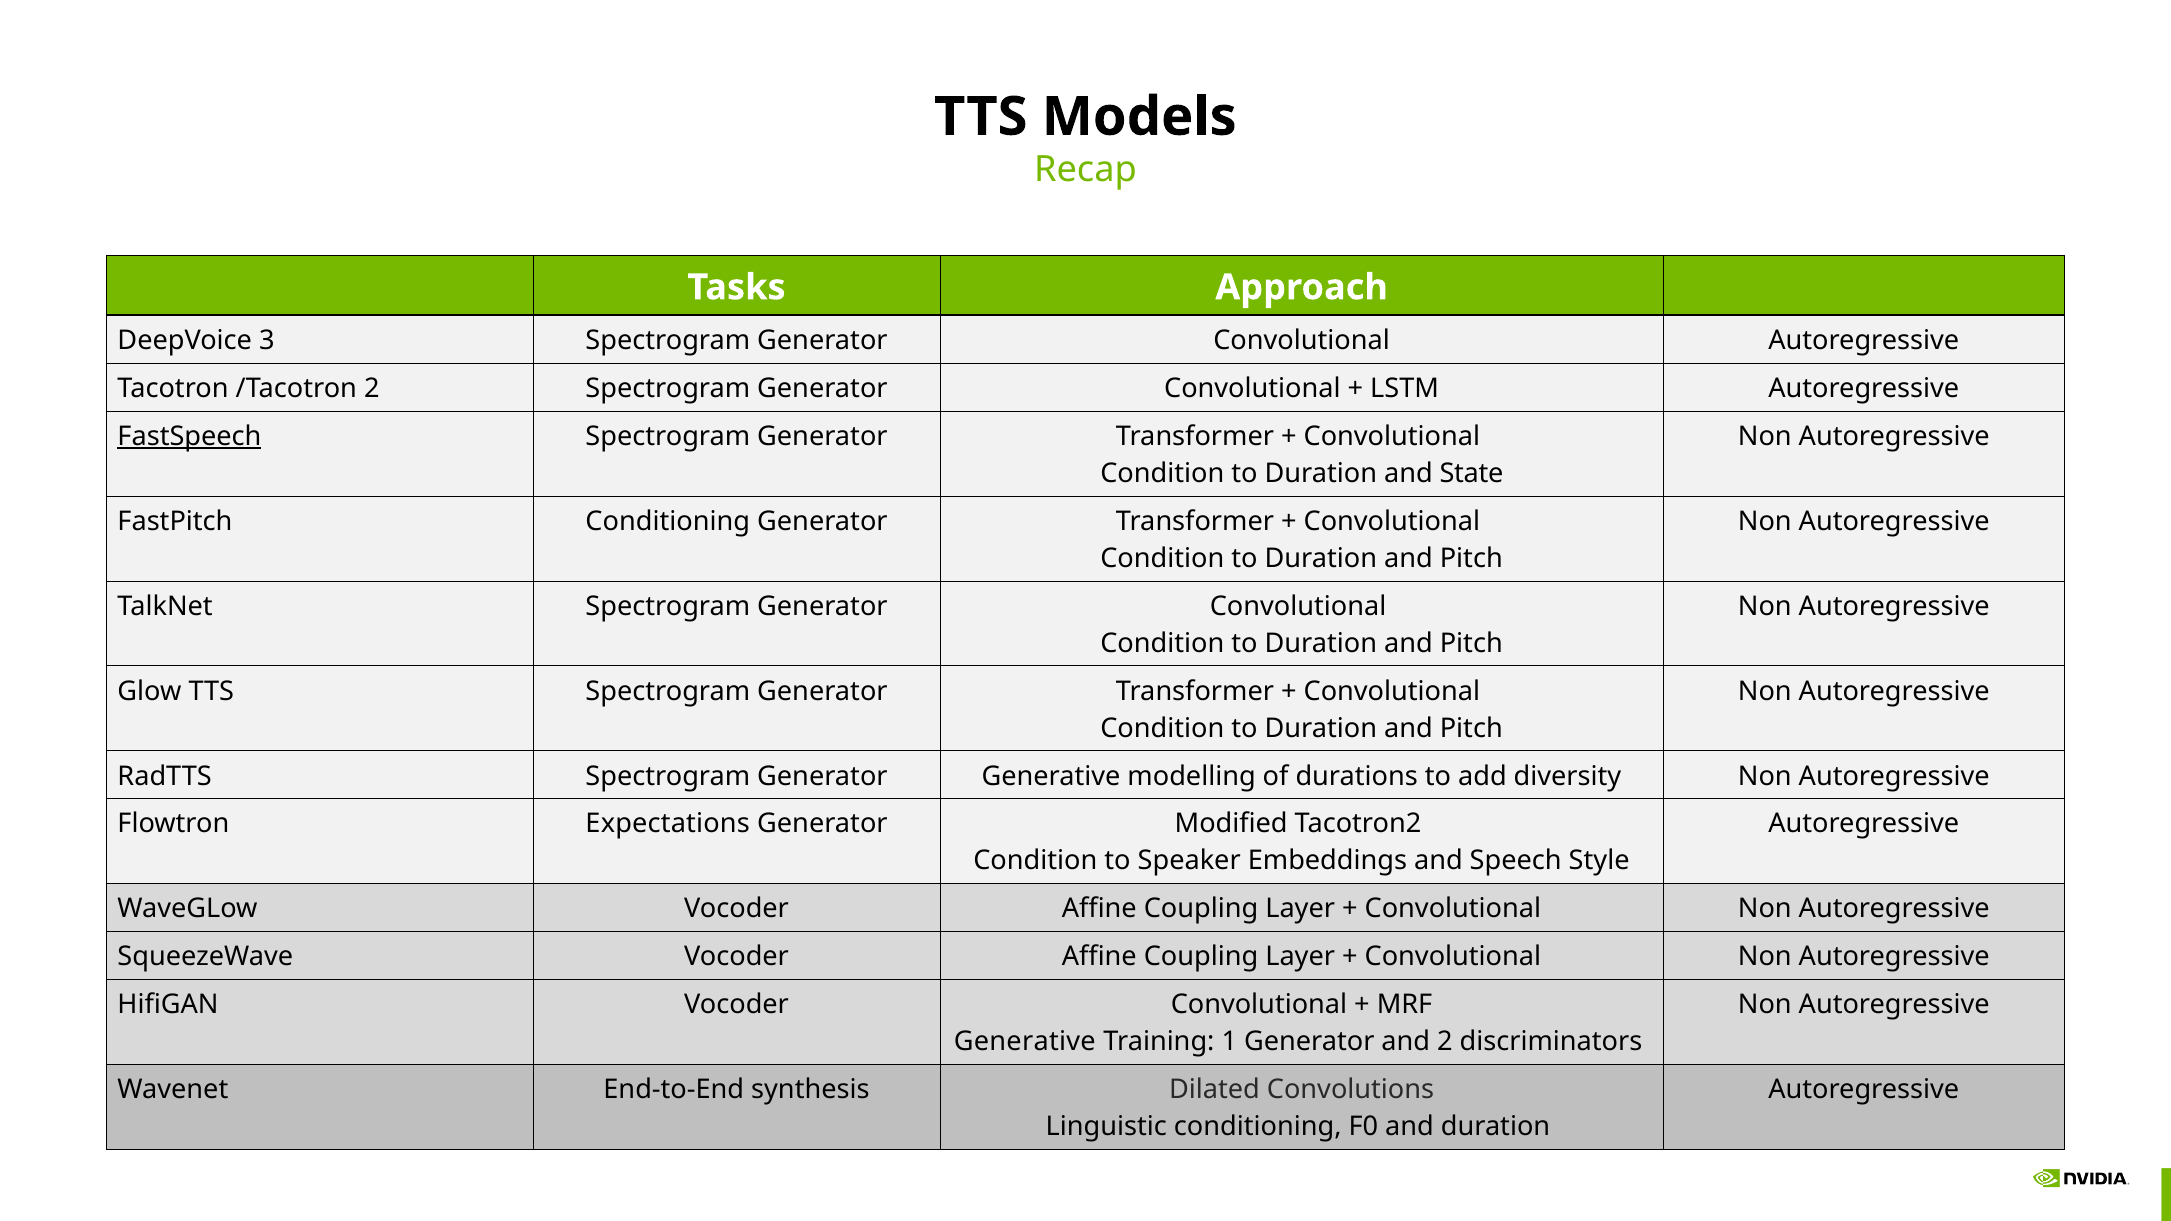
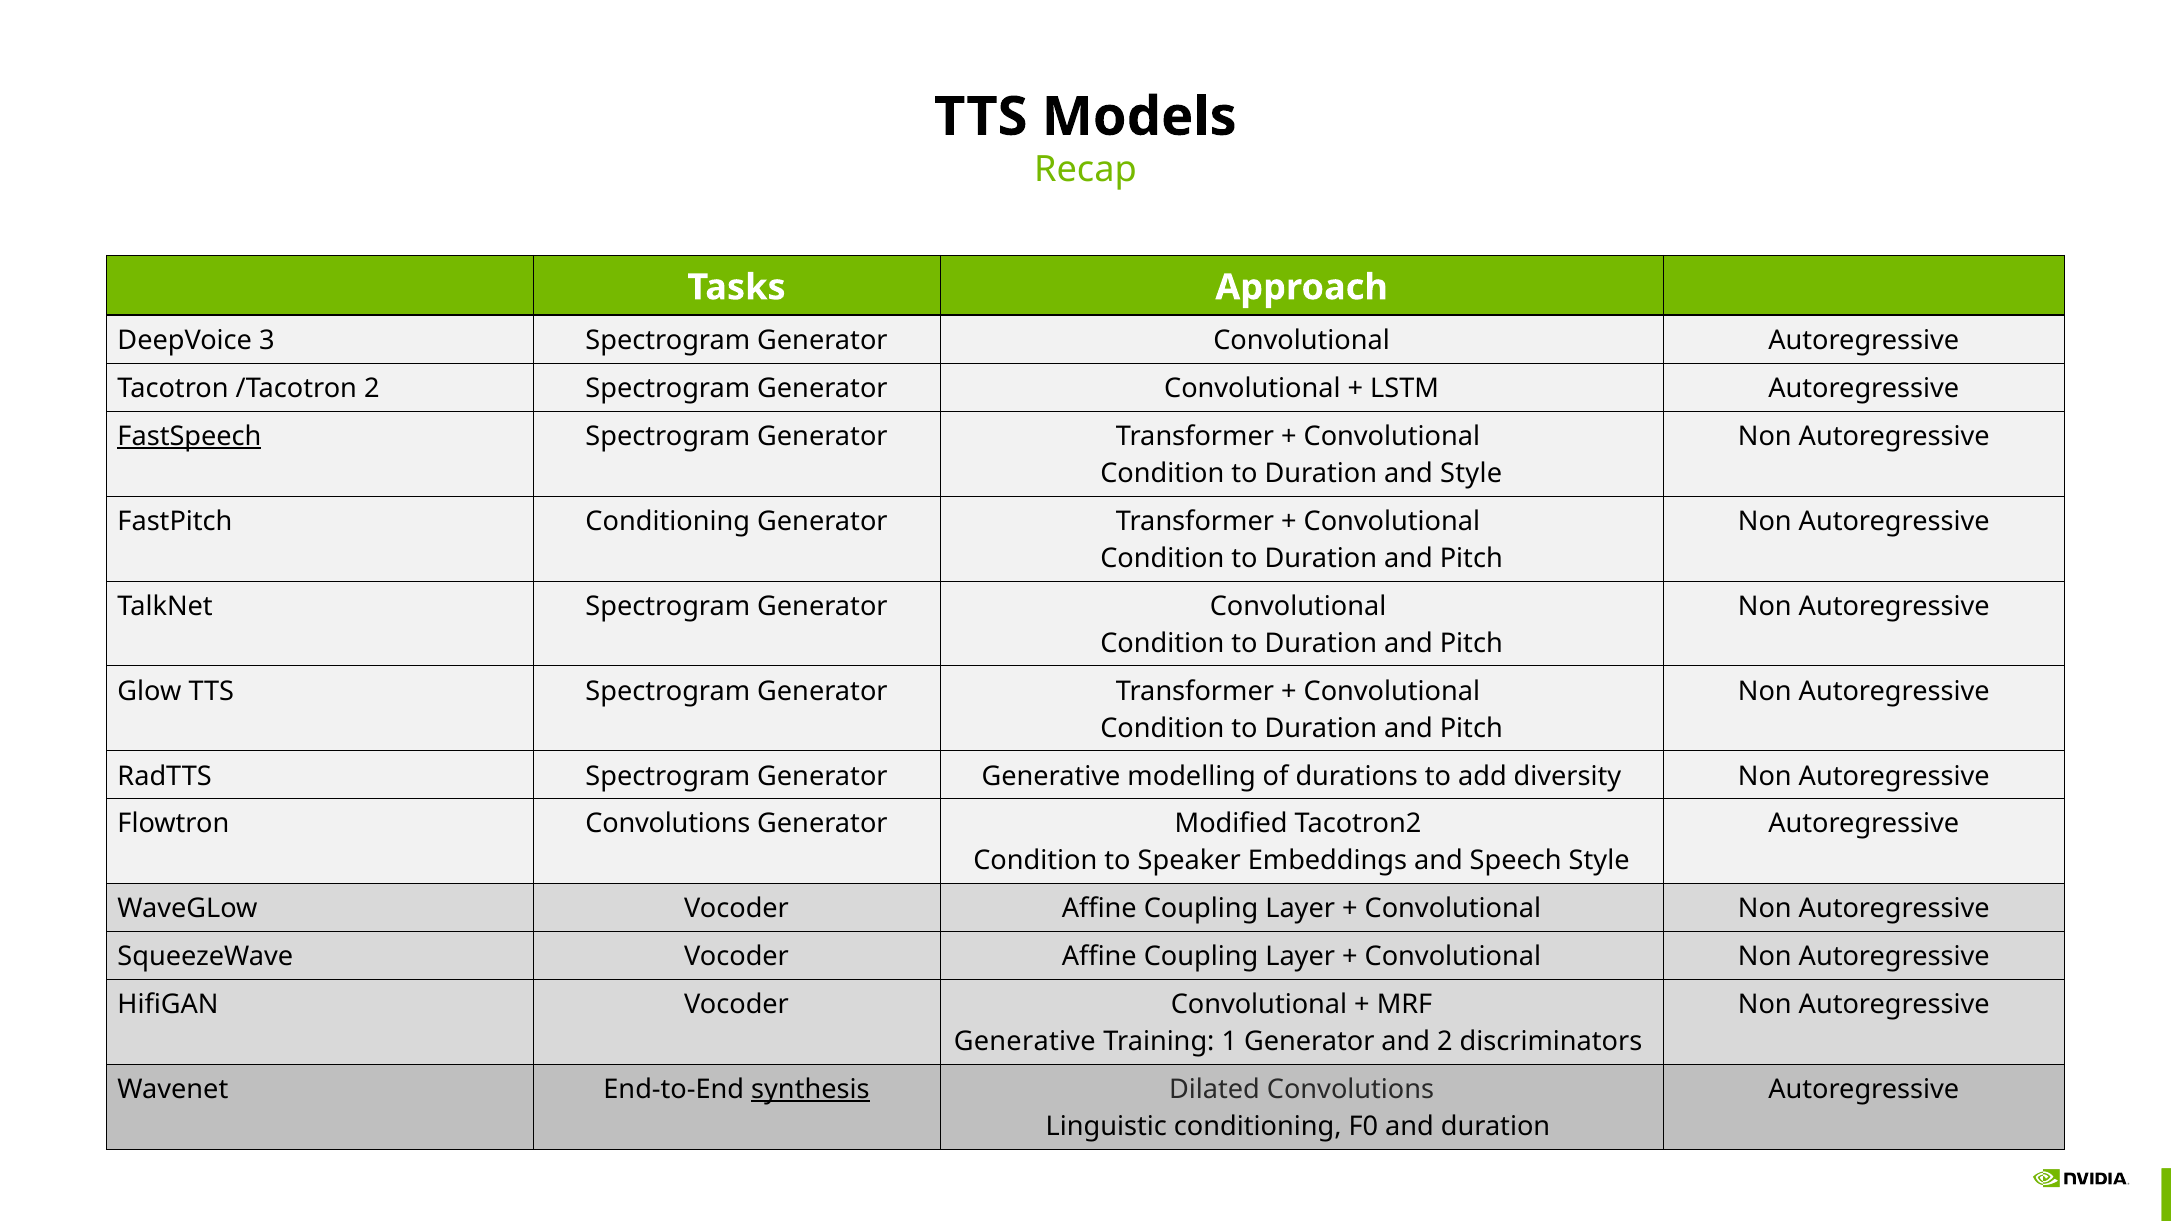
and State: State -> Style (1471, 474)
Flowtron Expectations: Expectations -> Convolutions (668, 824)
synthesis underline: none -> present (810, 1090)
